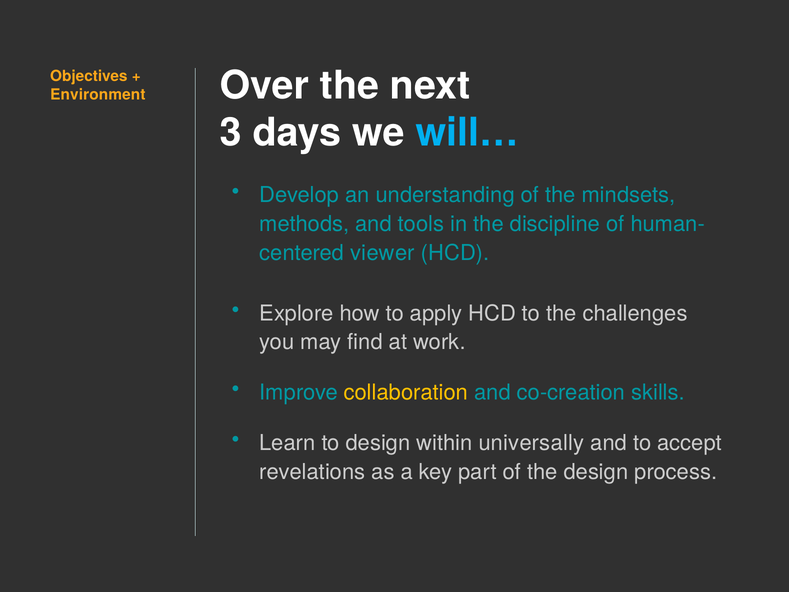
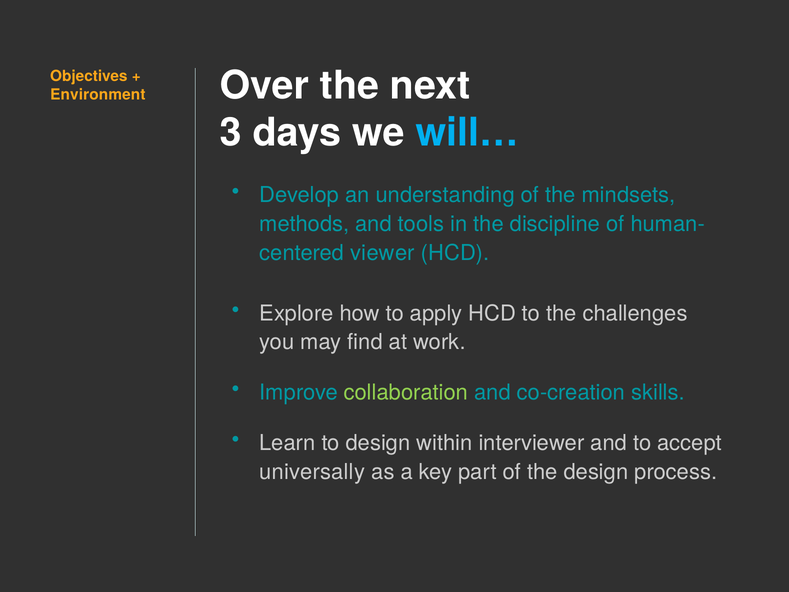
collaboration colour: yellow -> light green (406, 392)
universally: universally -> interviewer (531, 443)
revelations: revelations -> universally (312, 472)
